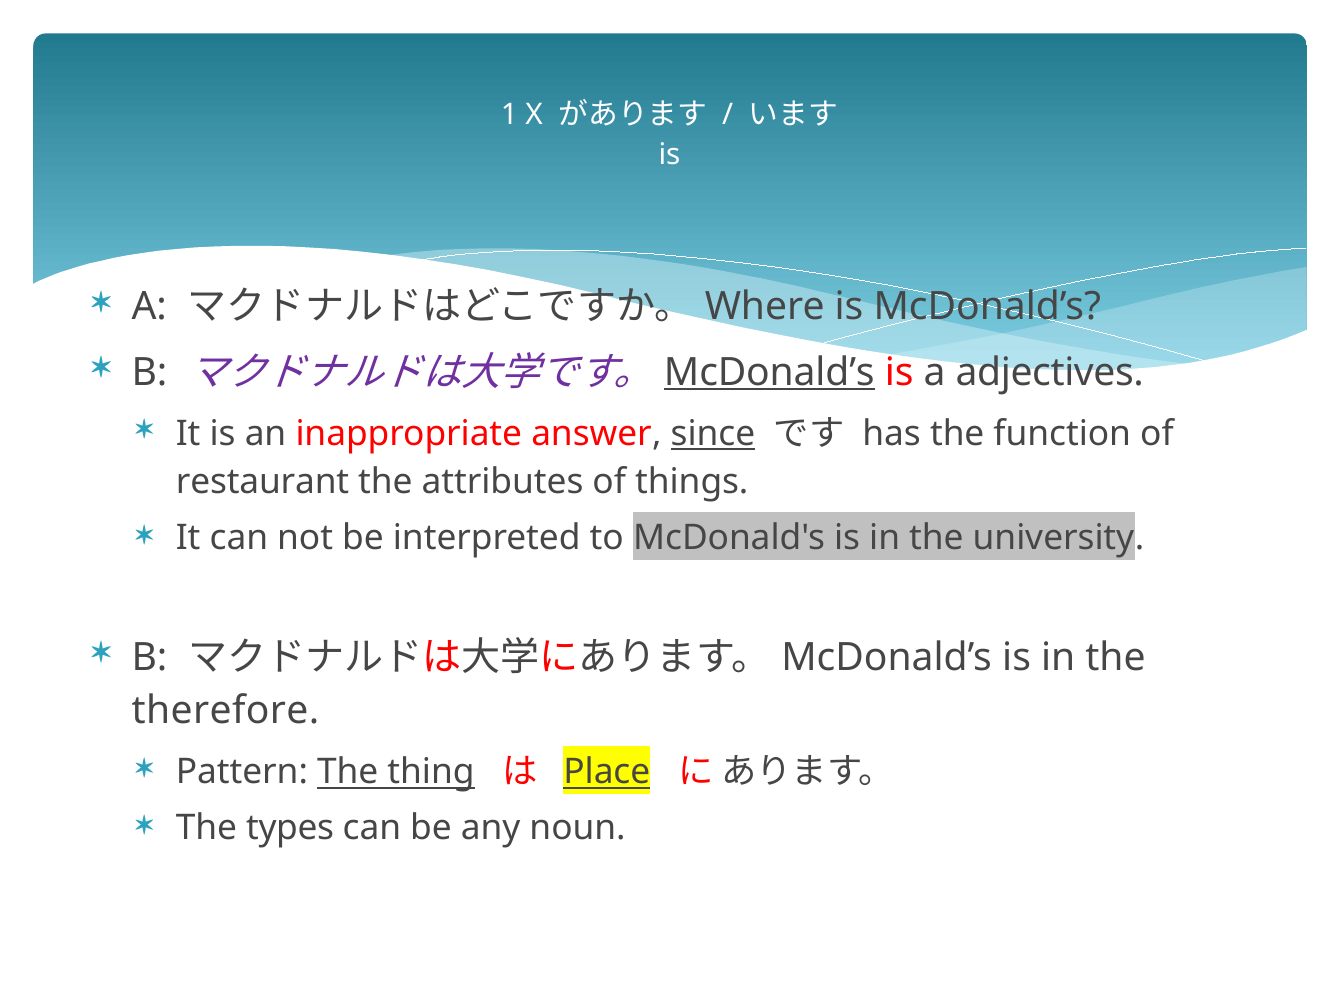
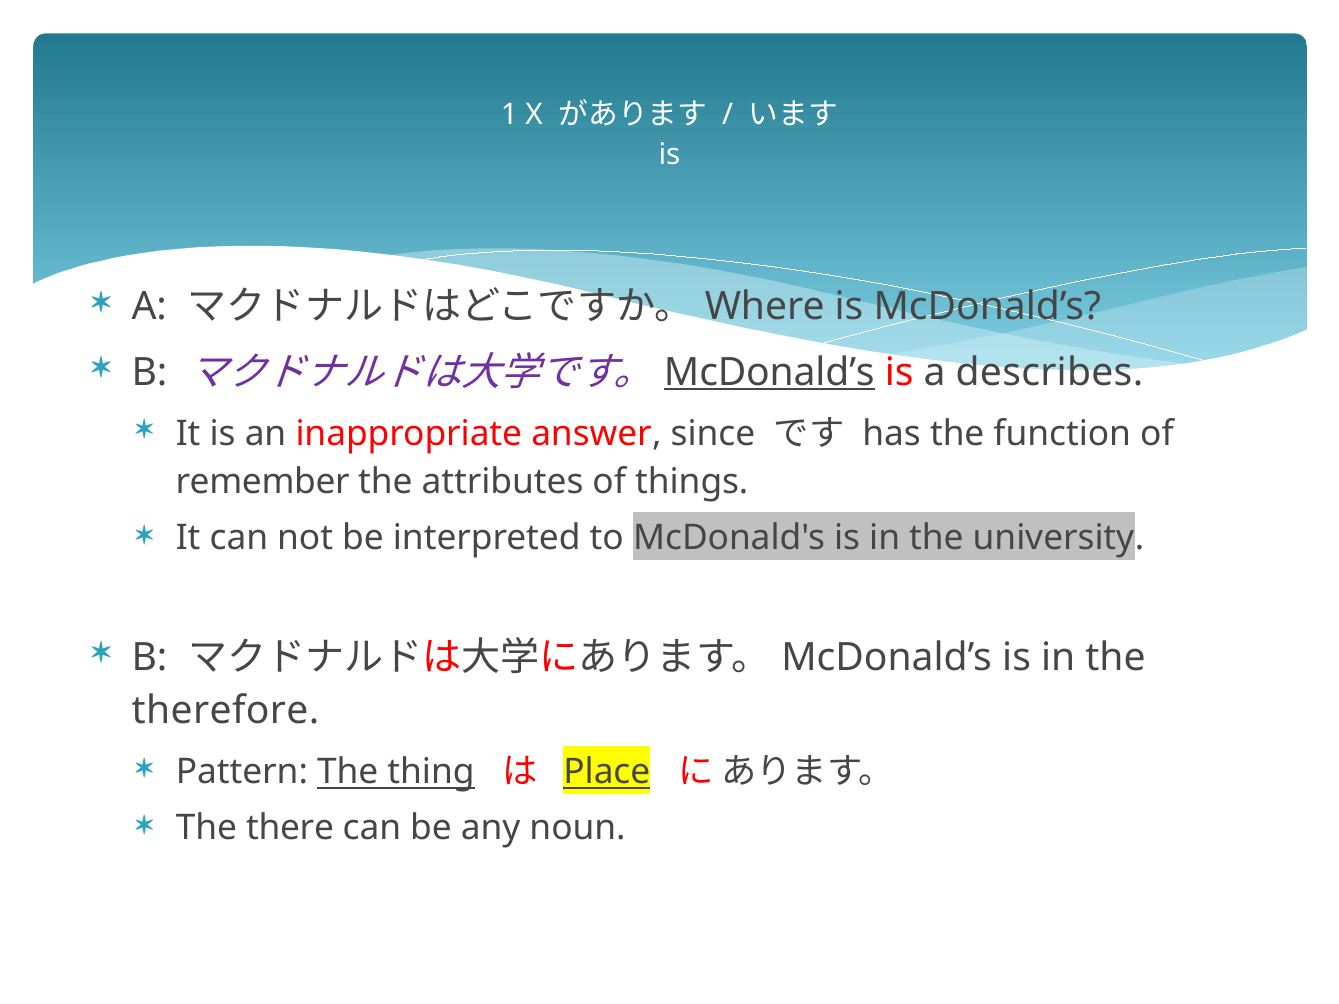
adjectives: adjectives -> describes (1049, 372)
since underline: present -> none (713, 434)
restaurant: restaurant -> remember (263, 482)
types: types -> there (290, 829)
